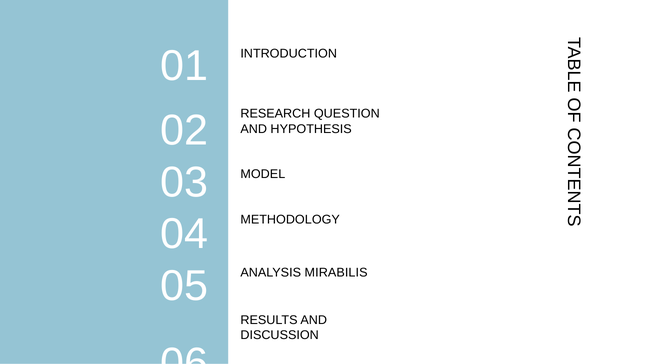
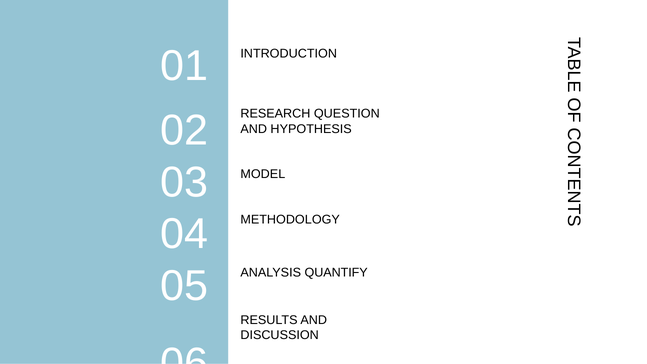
MIRABILIS: MIRABILIS -> QUANTIFY (336, 272)
